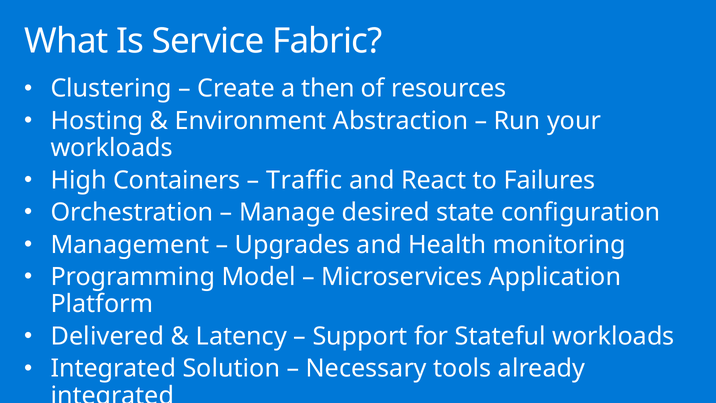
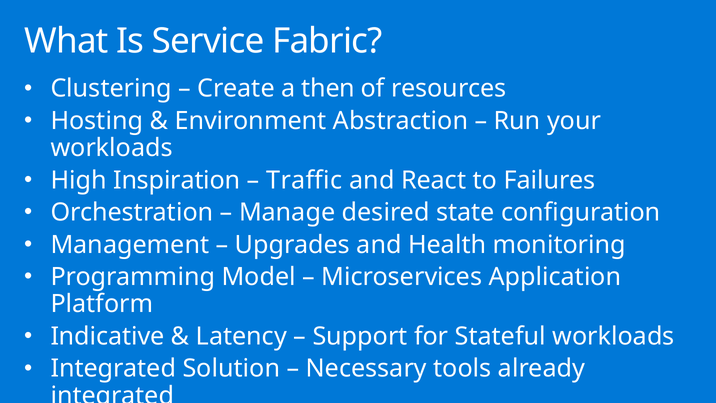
Containers: Containers -> Inspiration (177, 180)
Delivered: Delivered -> Indicative (107, 336)
